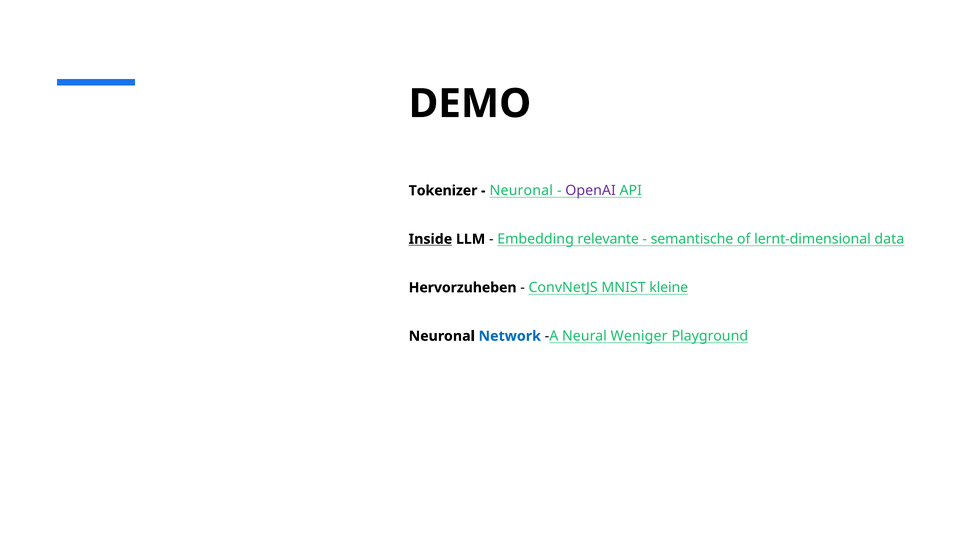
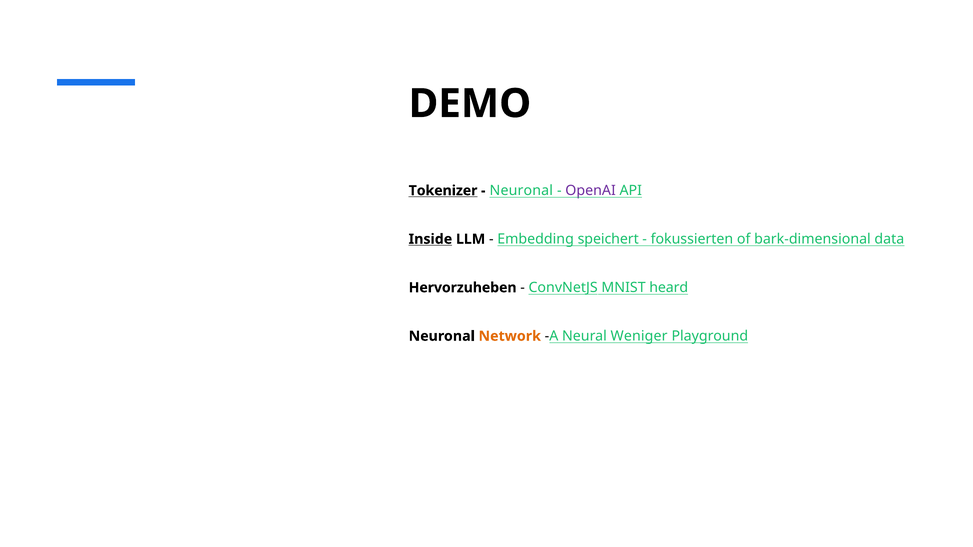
Tokenizer underline: none -> present (443, 191)
relevante: relevante -> speichert (608, 239)
semantische: semantische -> fokussierten (692, 239)
lernt-dimensional: lernt-dimensional -> bark-dimensional (812, 239)
kleine: kleine -> heard (669, 288)
Network colour: blue -> orange (510, 336)
